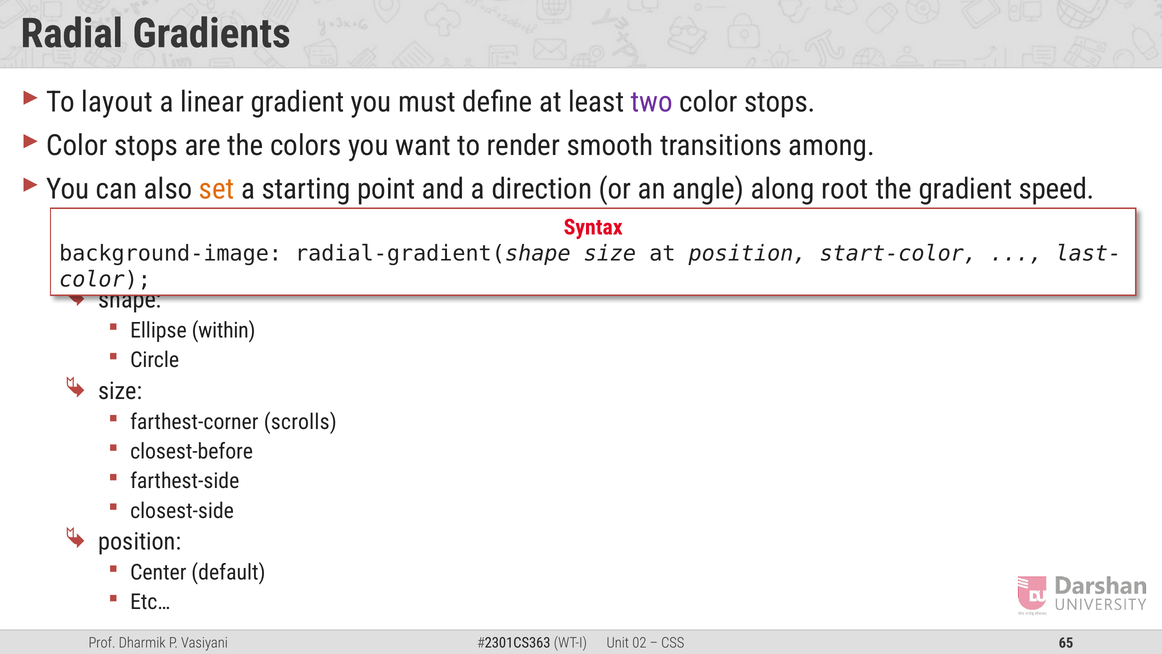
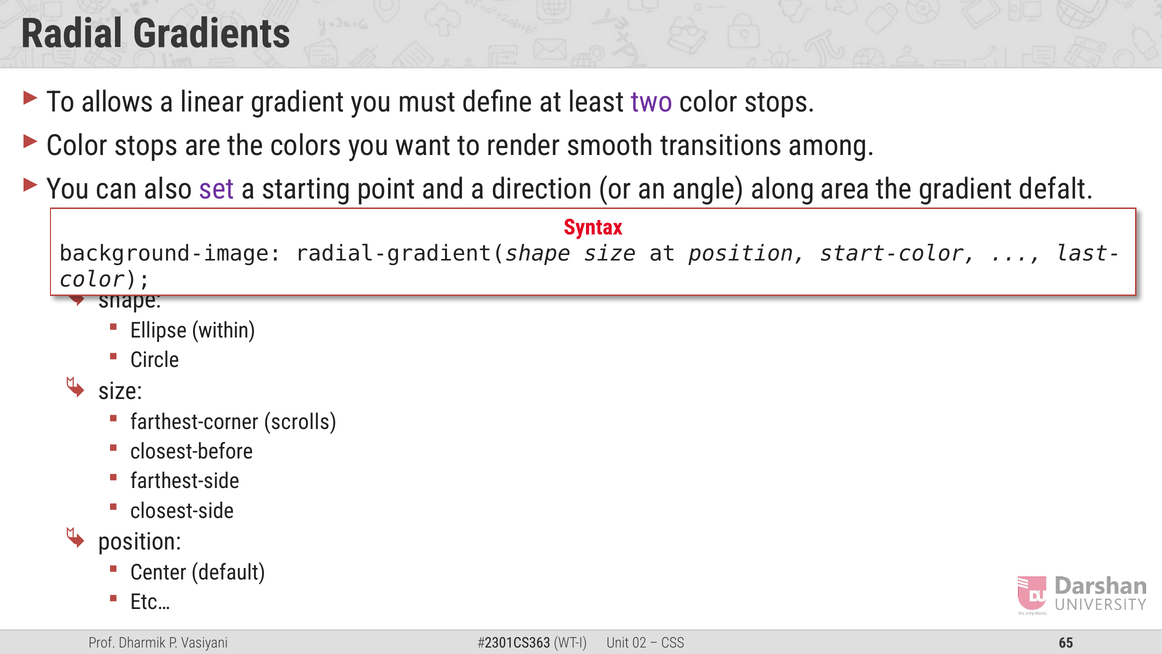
layout: layout -> allows (117, 102)
set colour: orange -> purple (217, 189)
root: root -> area (845, 189)
speed: speed -> defalt (1056, 189)
